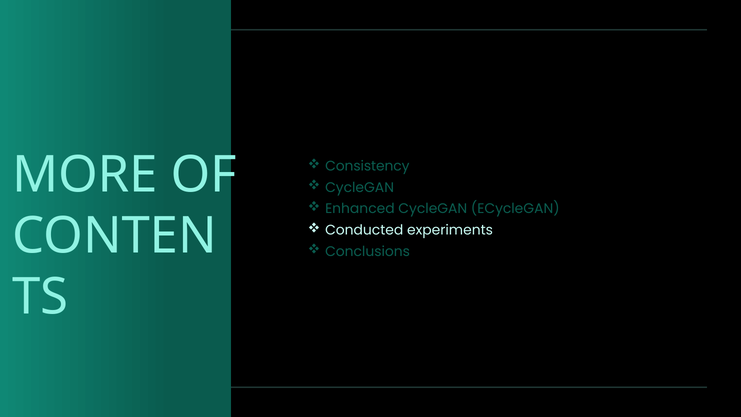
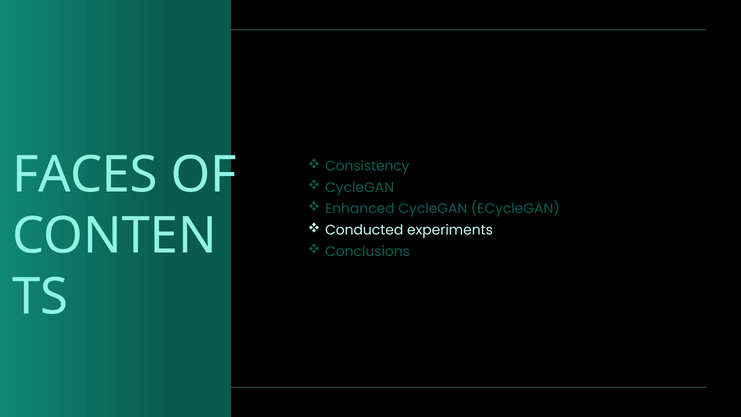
MORE: MORE -> FACES (85, 175)
